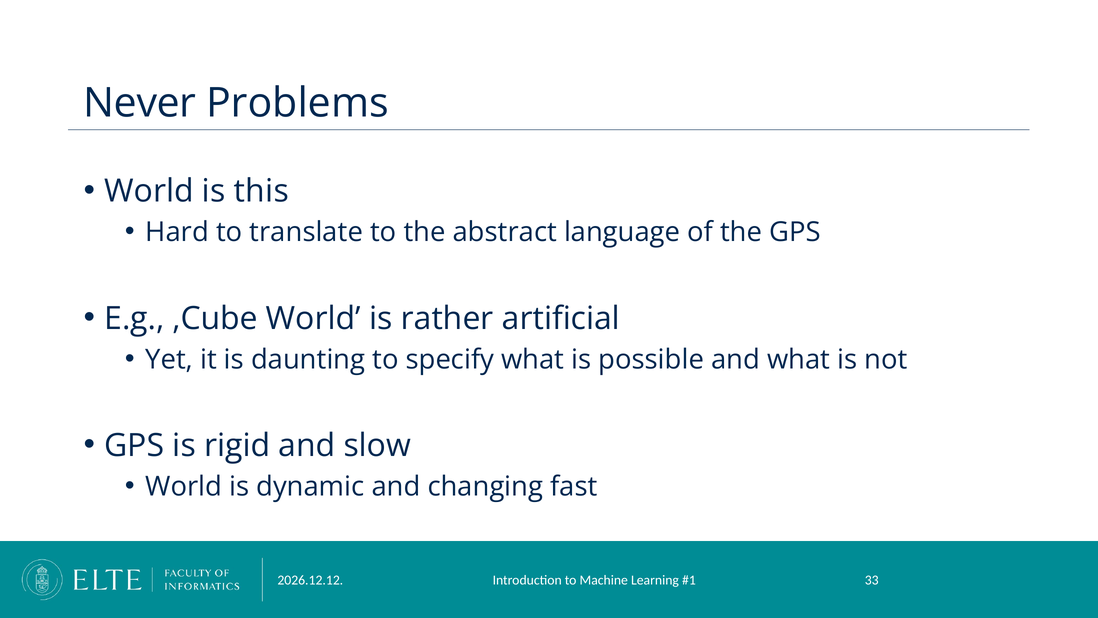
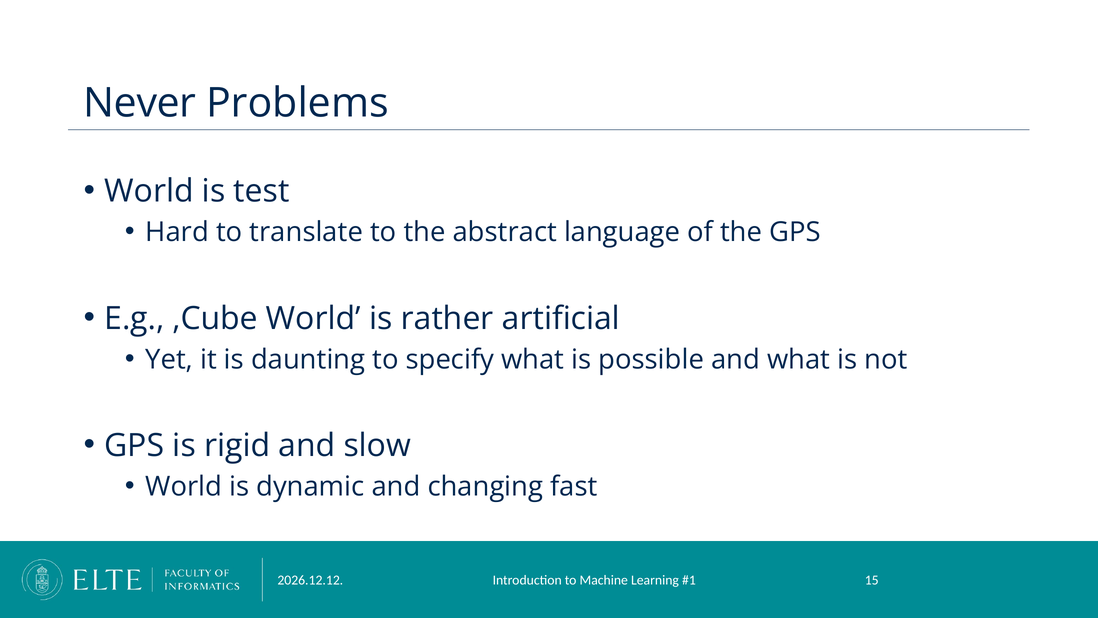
this: this -> test (262, 191)
33: 33 -> 15 (872, 580)
